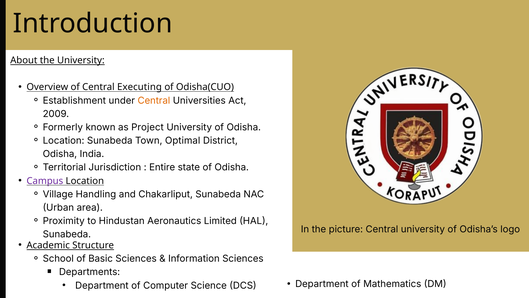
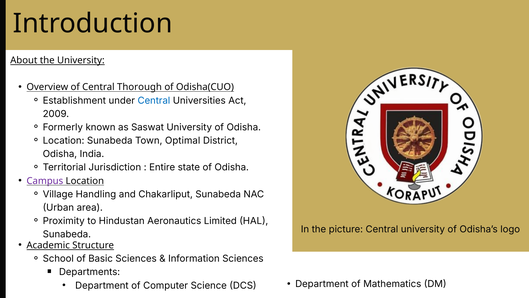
Executing: Executing -> Thorough (139, 87)
Central colour: orange -> blue (154, 100)
Project: Project -> Saswat (148, 127)
